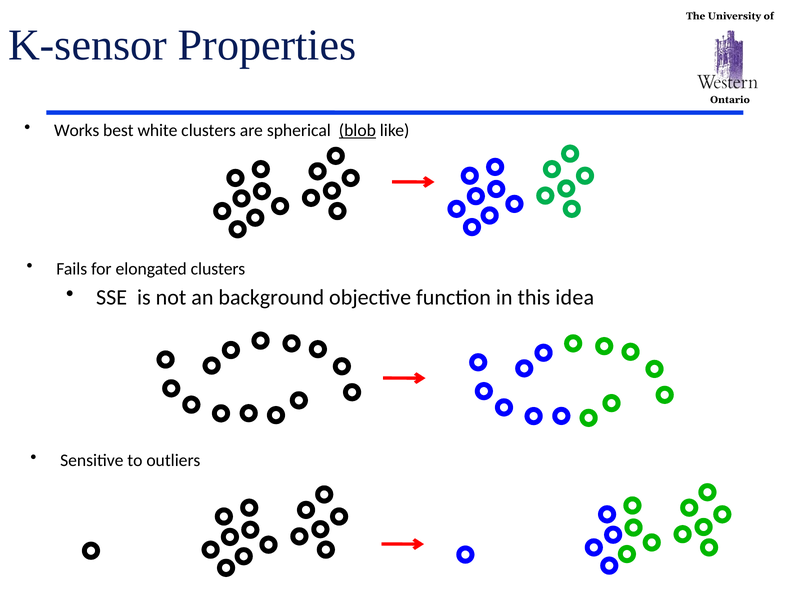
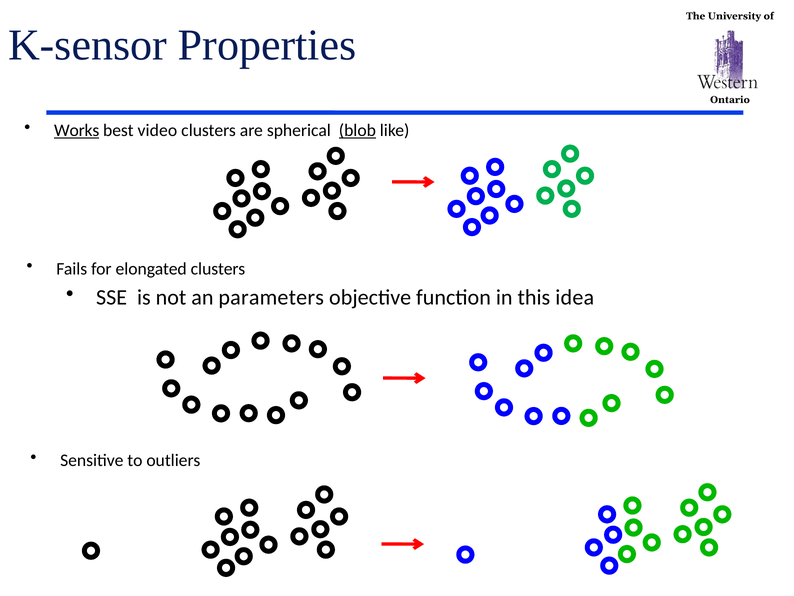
Works underline: none -> present (77, 130)
white: white -> video (157, 130)
background: background -> parameters (271, 297)
